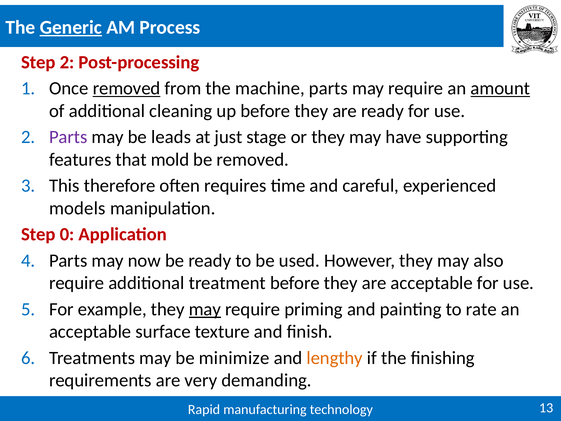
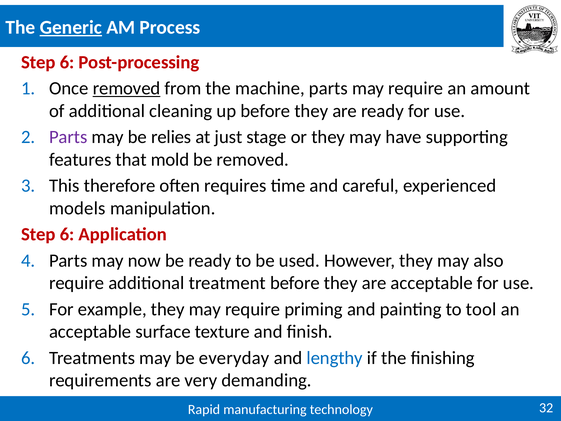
2: 2 -> 6 (67, 62)
amount underline: present -> none (500, 88)
leads: leads -> relies (171, 137)
0: 0 -> 6 (67, 234)
may underline: present -> none (205, 309)
rate: rate -> tool (481, 309)
minimize: minimize -> everyday (234, 358)
lengthy colour: orange -> blue (335, 358)
13: 13 -> 32 (546, 408)
